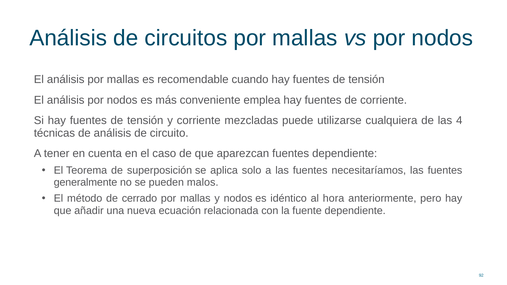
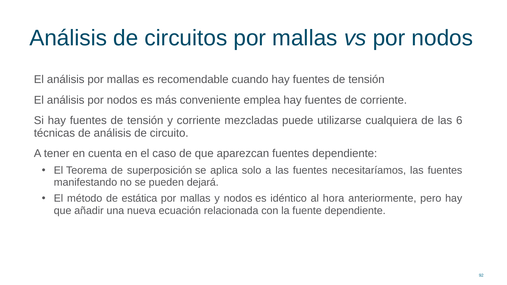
4: 4 -> 6 (459, 120)
generalmente: generalmente -> manifestando (85, 182)
malos: malos -> dejará (203, 182)
cerrado: cerrado -> estática (139, 199)
